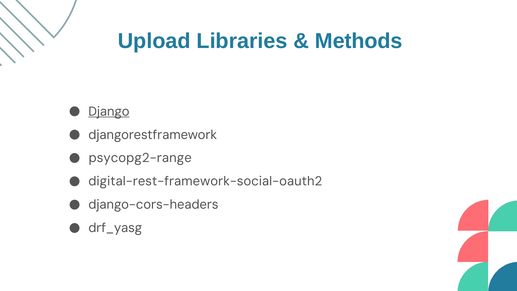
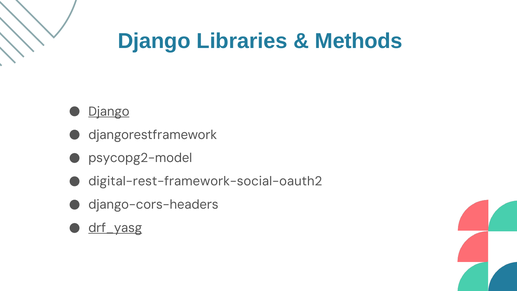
Upload: Upload -> Django (154, 41)
psycopg2-range: psycopg2-range -> psycopg2-model (140, 158)
drf_yasg underline: none -> present (115, 228)
